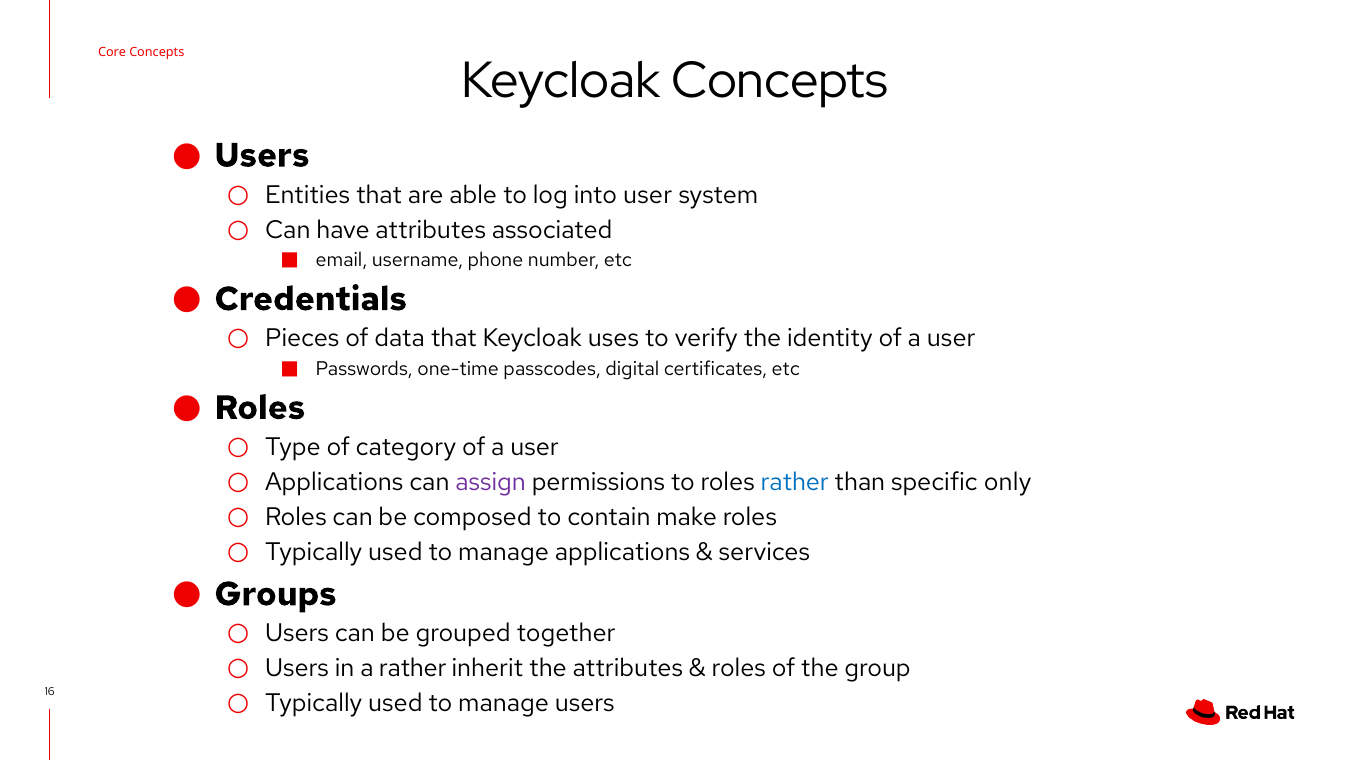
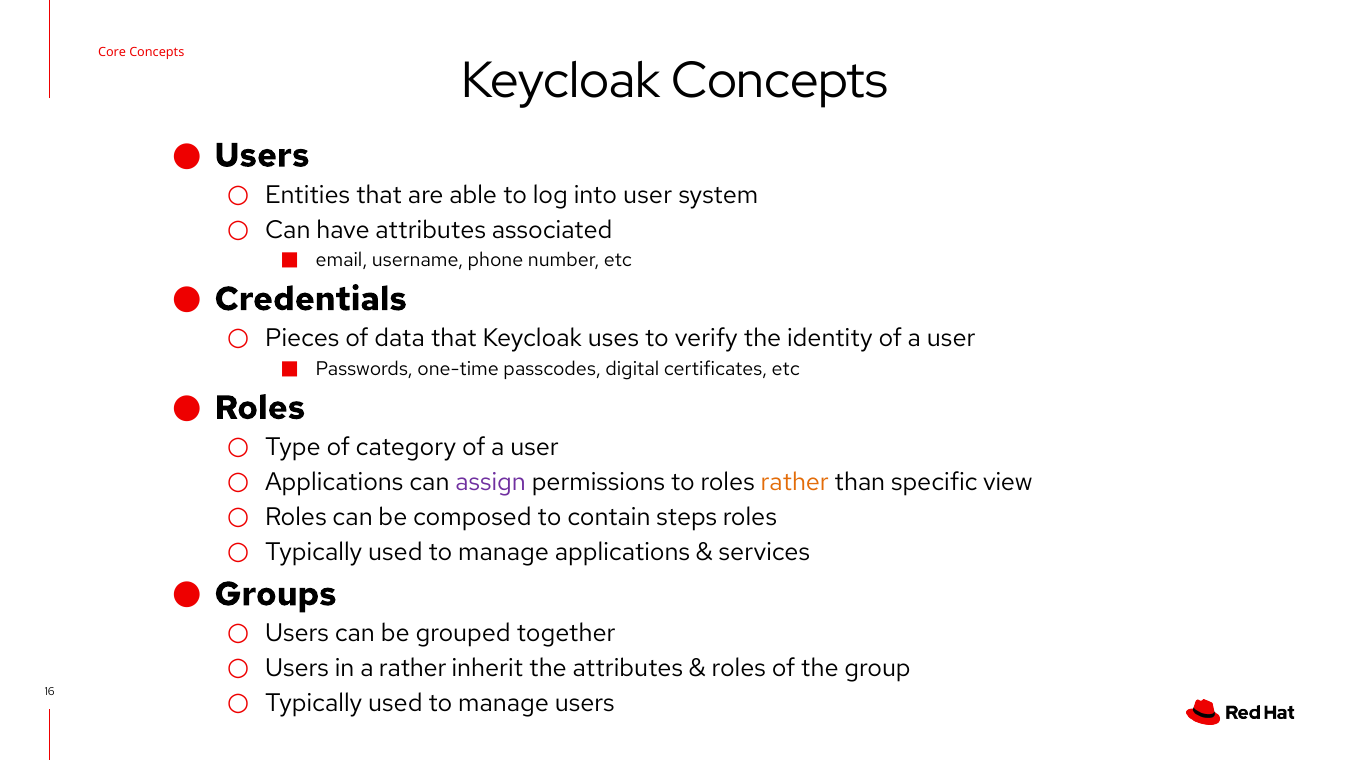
rather colour: blue -> orange (795, 482)
only: only -> view (1008, 482)
make: make -> steps (687, 517)
